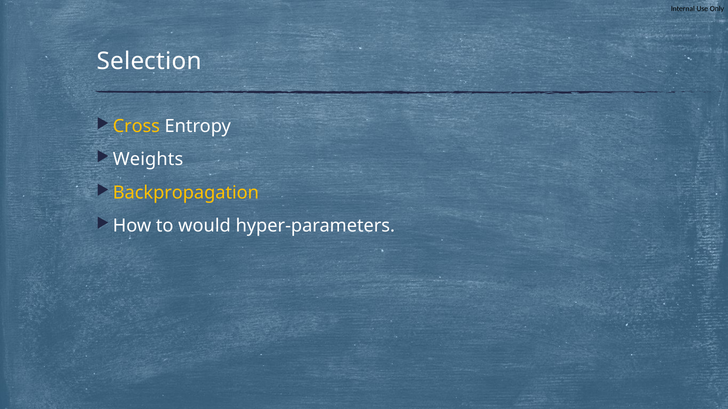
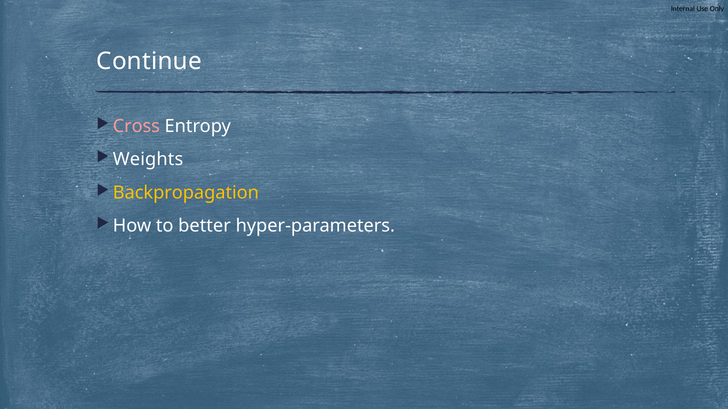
Selection: Selection -> Continue (149, 61)
Cross colour: yellow -> pink (136, 126)
would: would -> better (205, 226)
